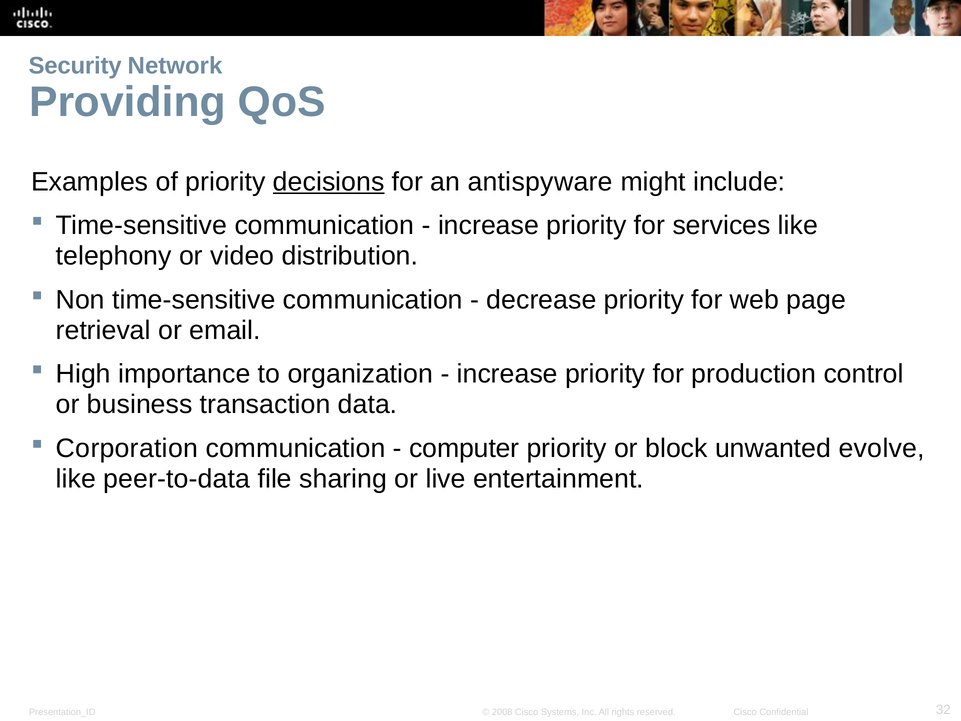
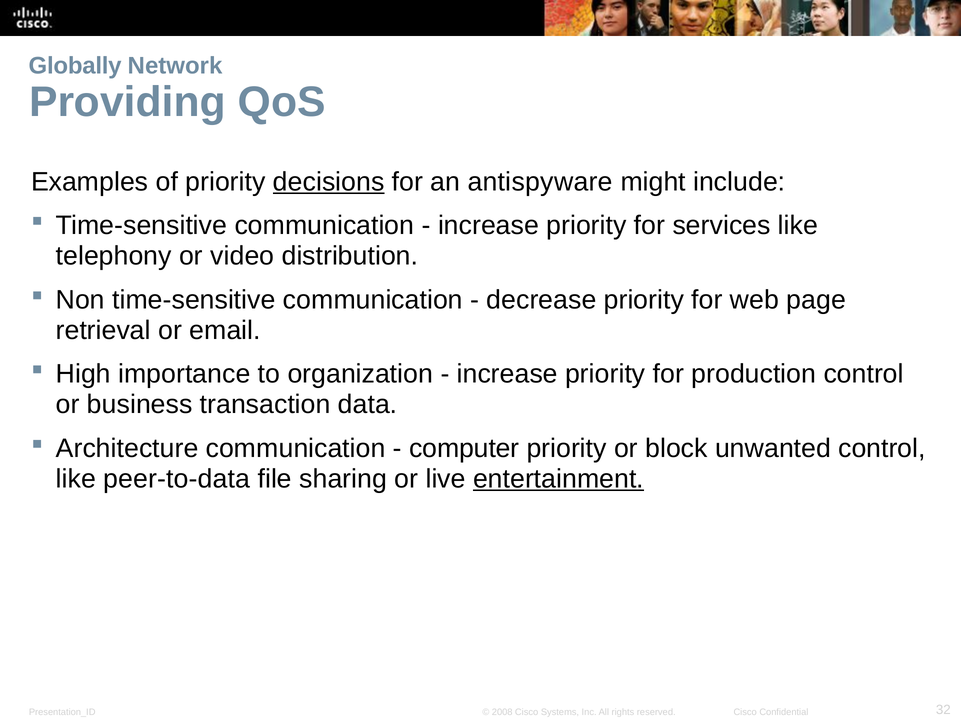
Security: Security -> Globally (75, 66)
Corporation: Corporation -> Architecture (127, 448)
unwanted evolve: evolve -> control (882, 448)
entertainment underline: none -> present (558, 479)
